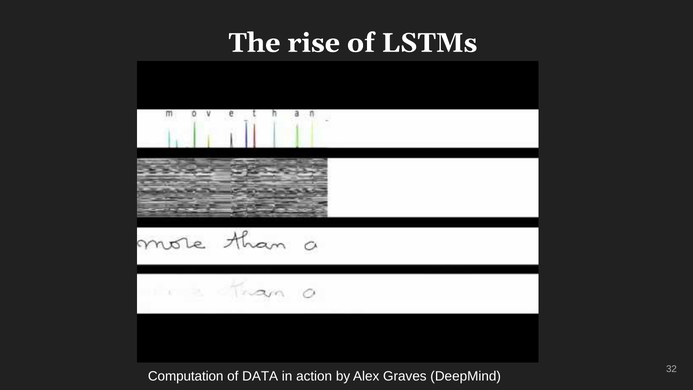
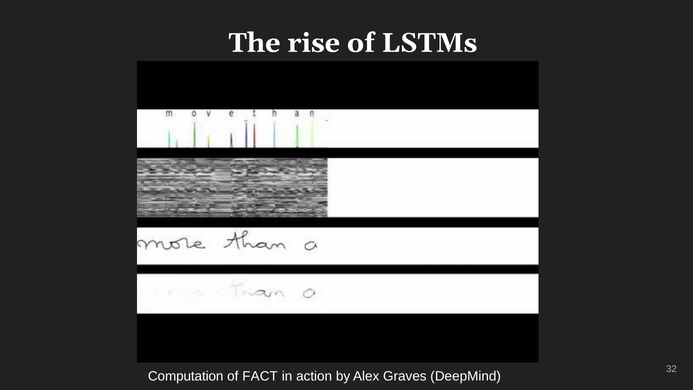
DATA: DATA -> FACT (260, 376)
